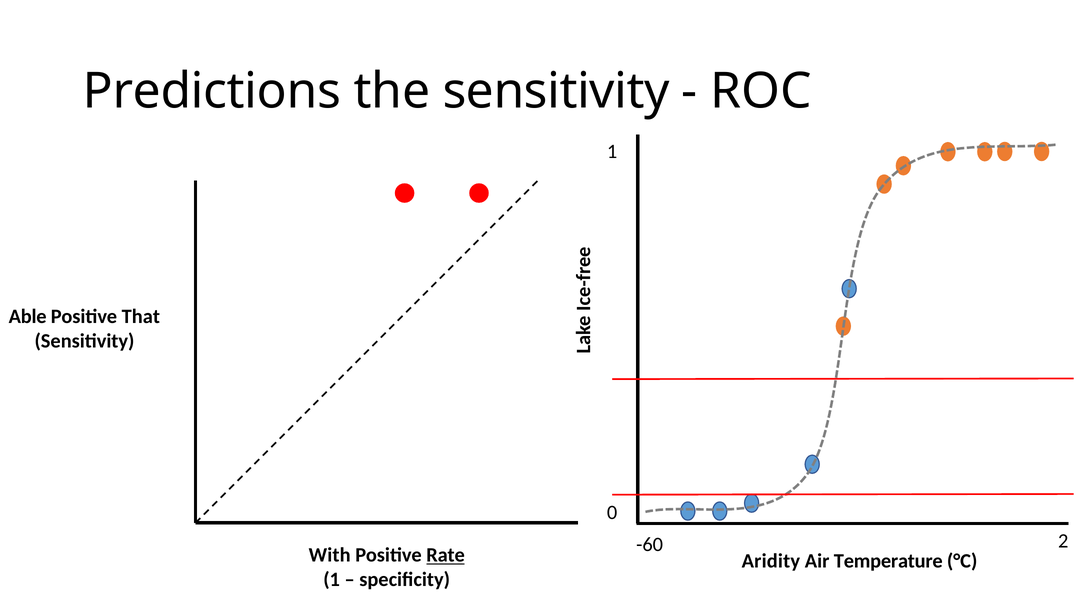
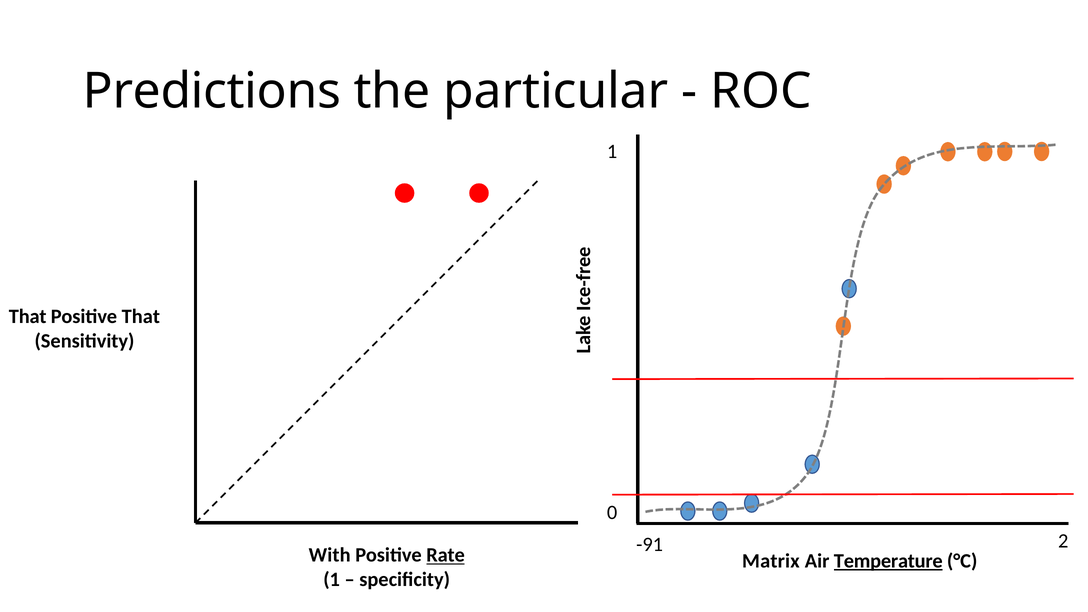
the sensitivity: sensitivity -> particular (556, 91)
Able: Able -> That (28, 317)
-60: -60 -> -91 (650, 544)
Aridity: Aridity -> Matrix (771, 561)
Temperature underline: none -> present (888, 561)
